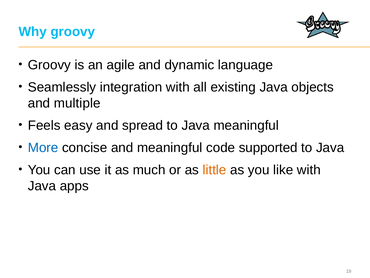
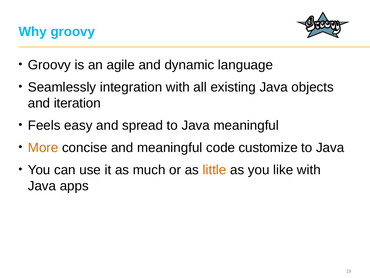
multiple: multiple -> iteration (77, 103)
More colour: blue -> orange (43, 147)
supported: supported -> customize (268, 147)
